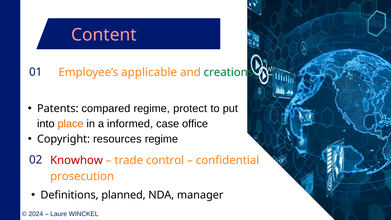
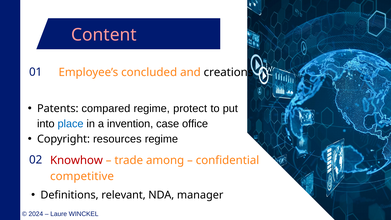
applicable: applicable -> concluded (149, 72)
creations colour: green -> black (228, 72)
place colour: orange -> blue (71, 124)
informed: informed -> invention (130, 124)
control: control -> among (165, 160)
prosecution: prosecution -> competitive (82, 176)
planned: planned -> relevant (123, 195)
